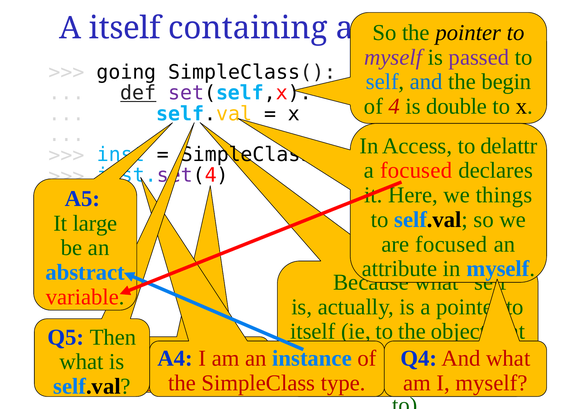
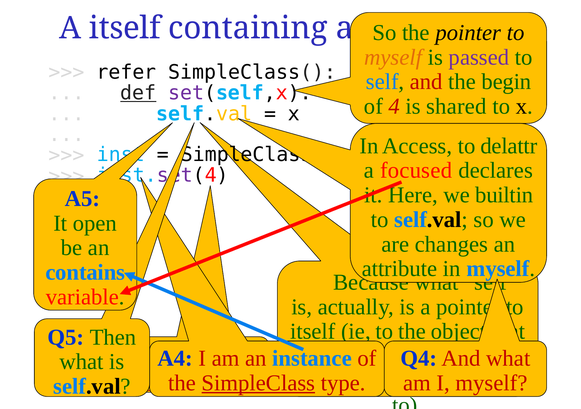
myself colour: purple -> orange (393, 57)
going: going -> refer (126, 72)
and colour: blue -> red (426, 82)
double: double -> shared (456, 106)
things: things -> builtin (504, 195)
large: large -> open (95, 223)
focused: focused -> changes (451, 244)
abstract: abstract -> contains (85, 273)
SimpleClass underline: none -> present (258, 383)
